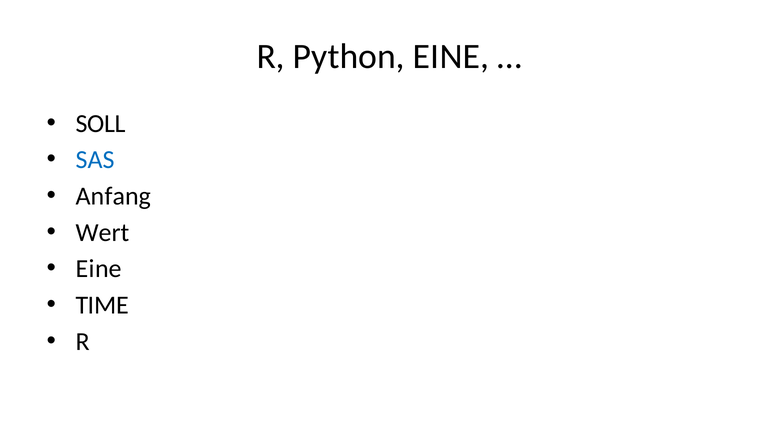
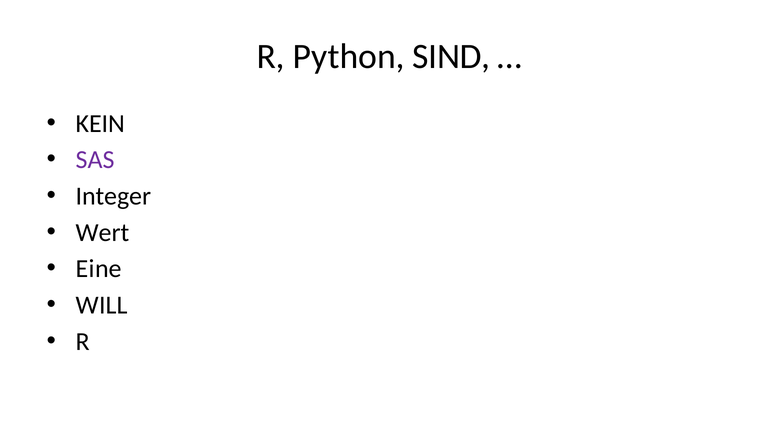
Python EINE: EINE -> SIND (451, 57)
SOLL: SOLL -> KEIN (101, 124)
SAS colour: blue -> purple (95, 160)
Anfang: Anfang -> Integer (114, 196)
TIME: TIME -> WILL (102, 305)
